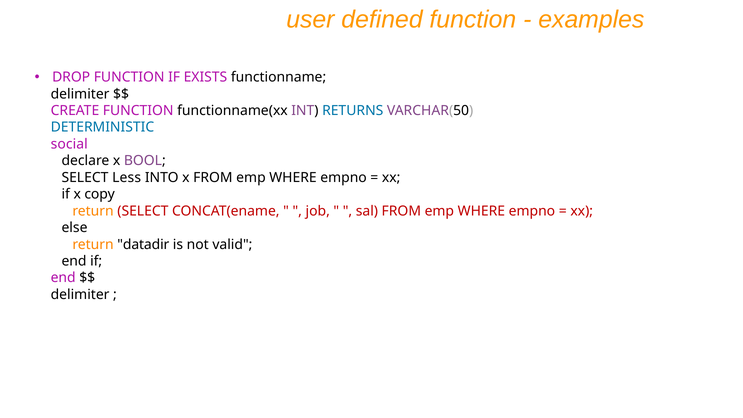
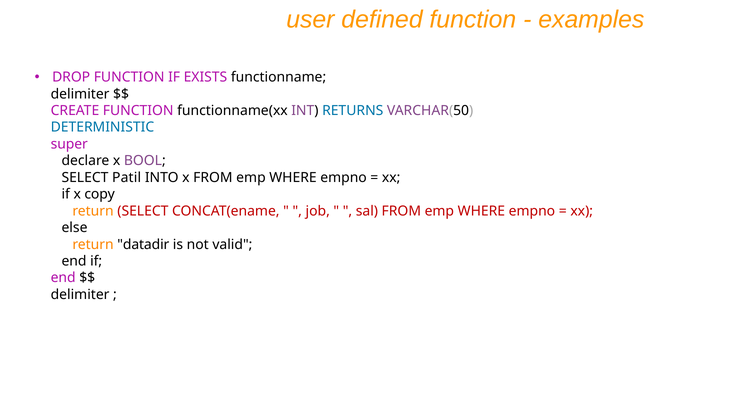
social: social -> super (69, 144)
Less: Less -> Patil (127, 178)
